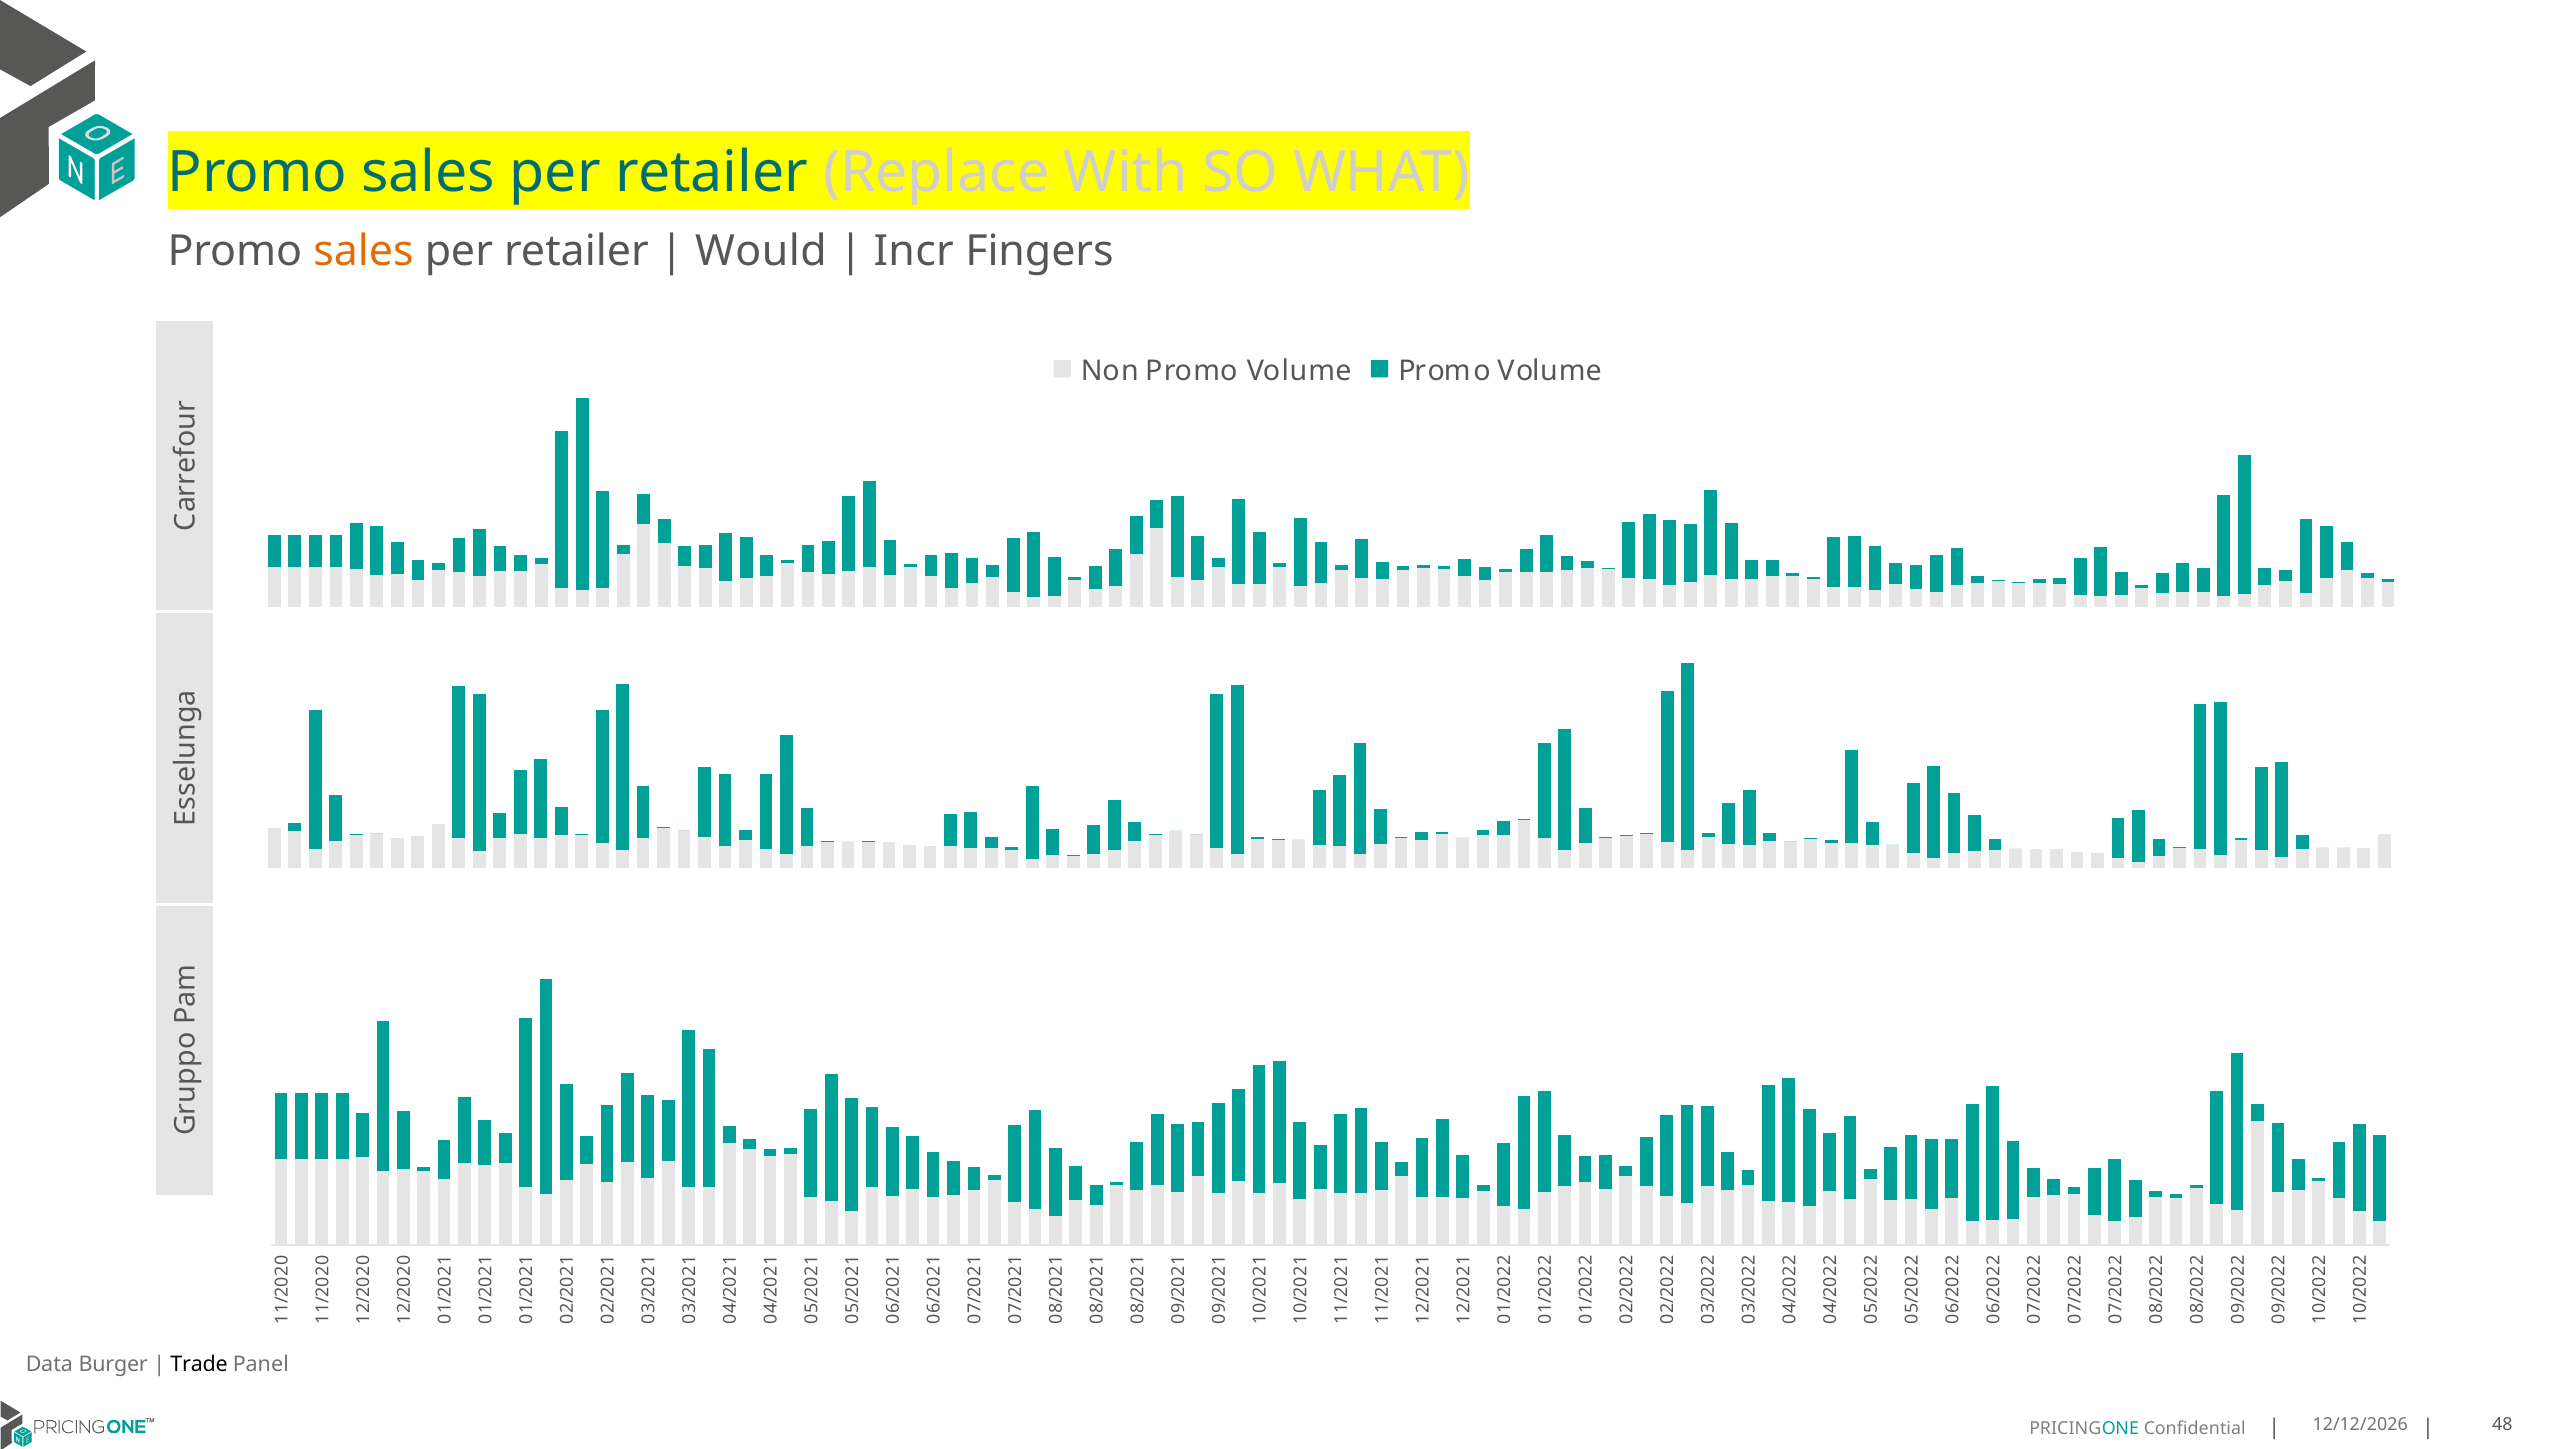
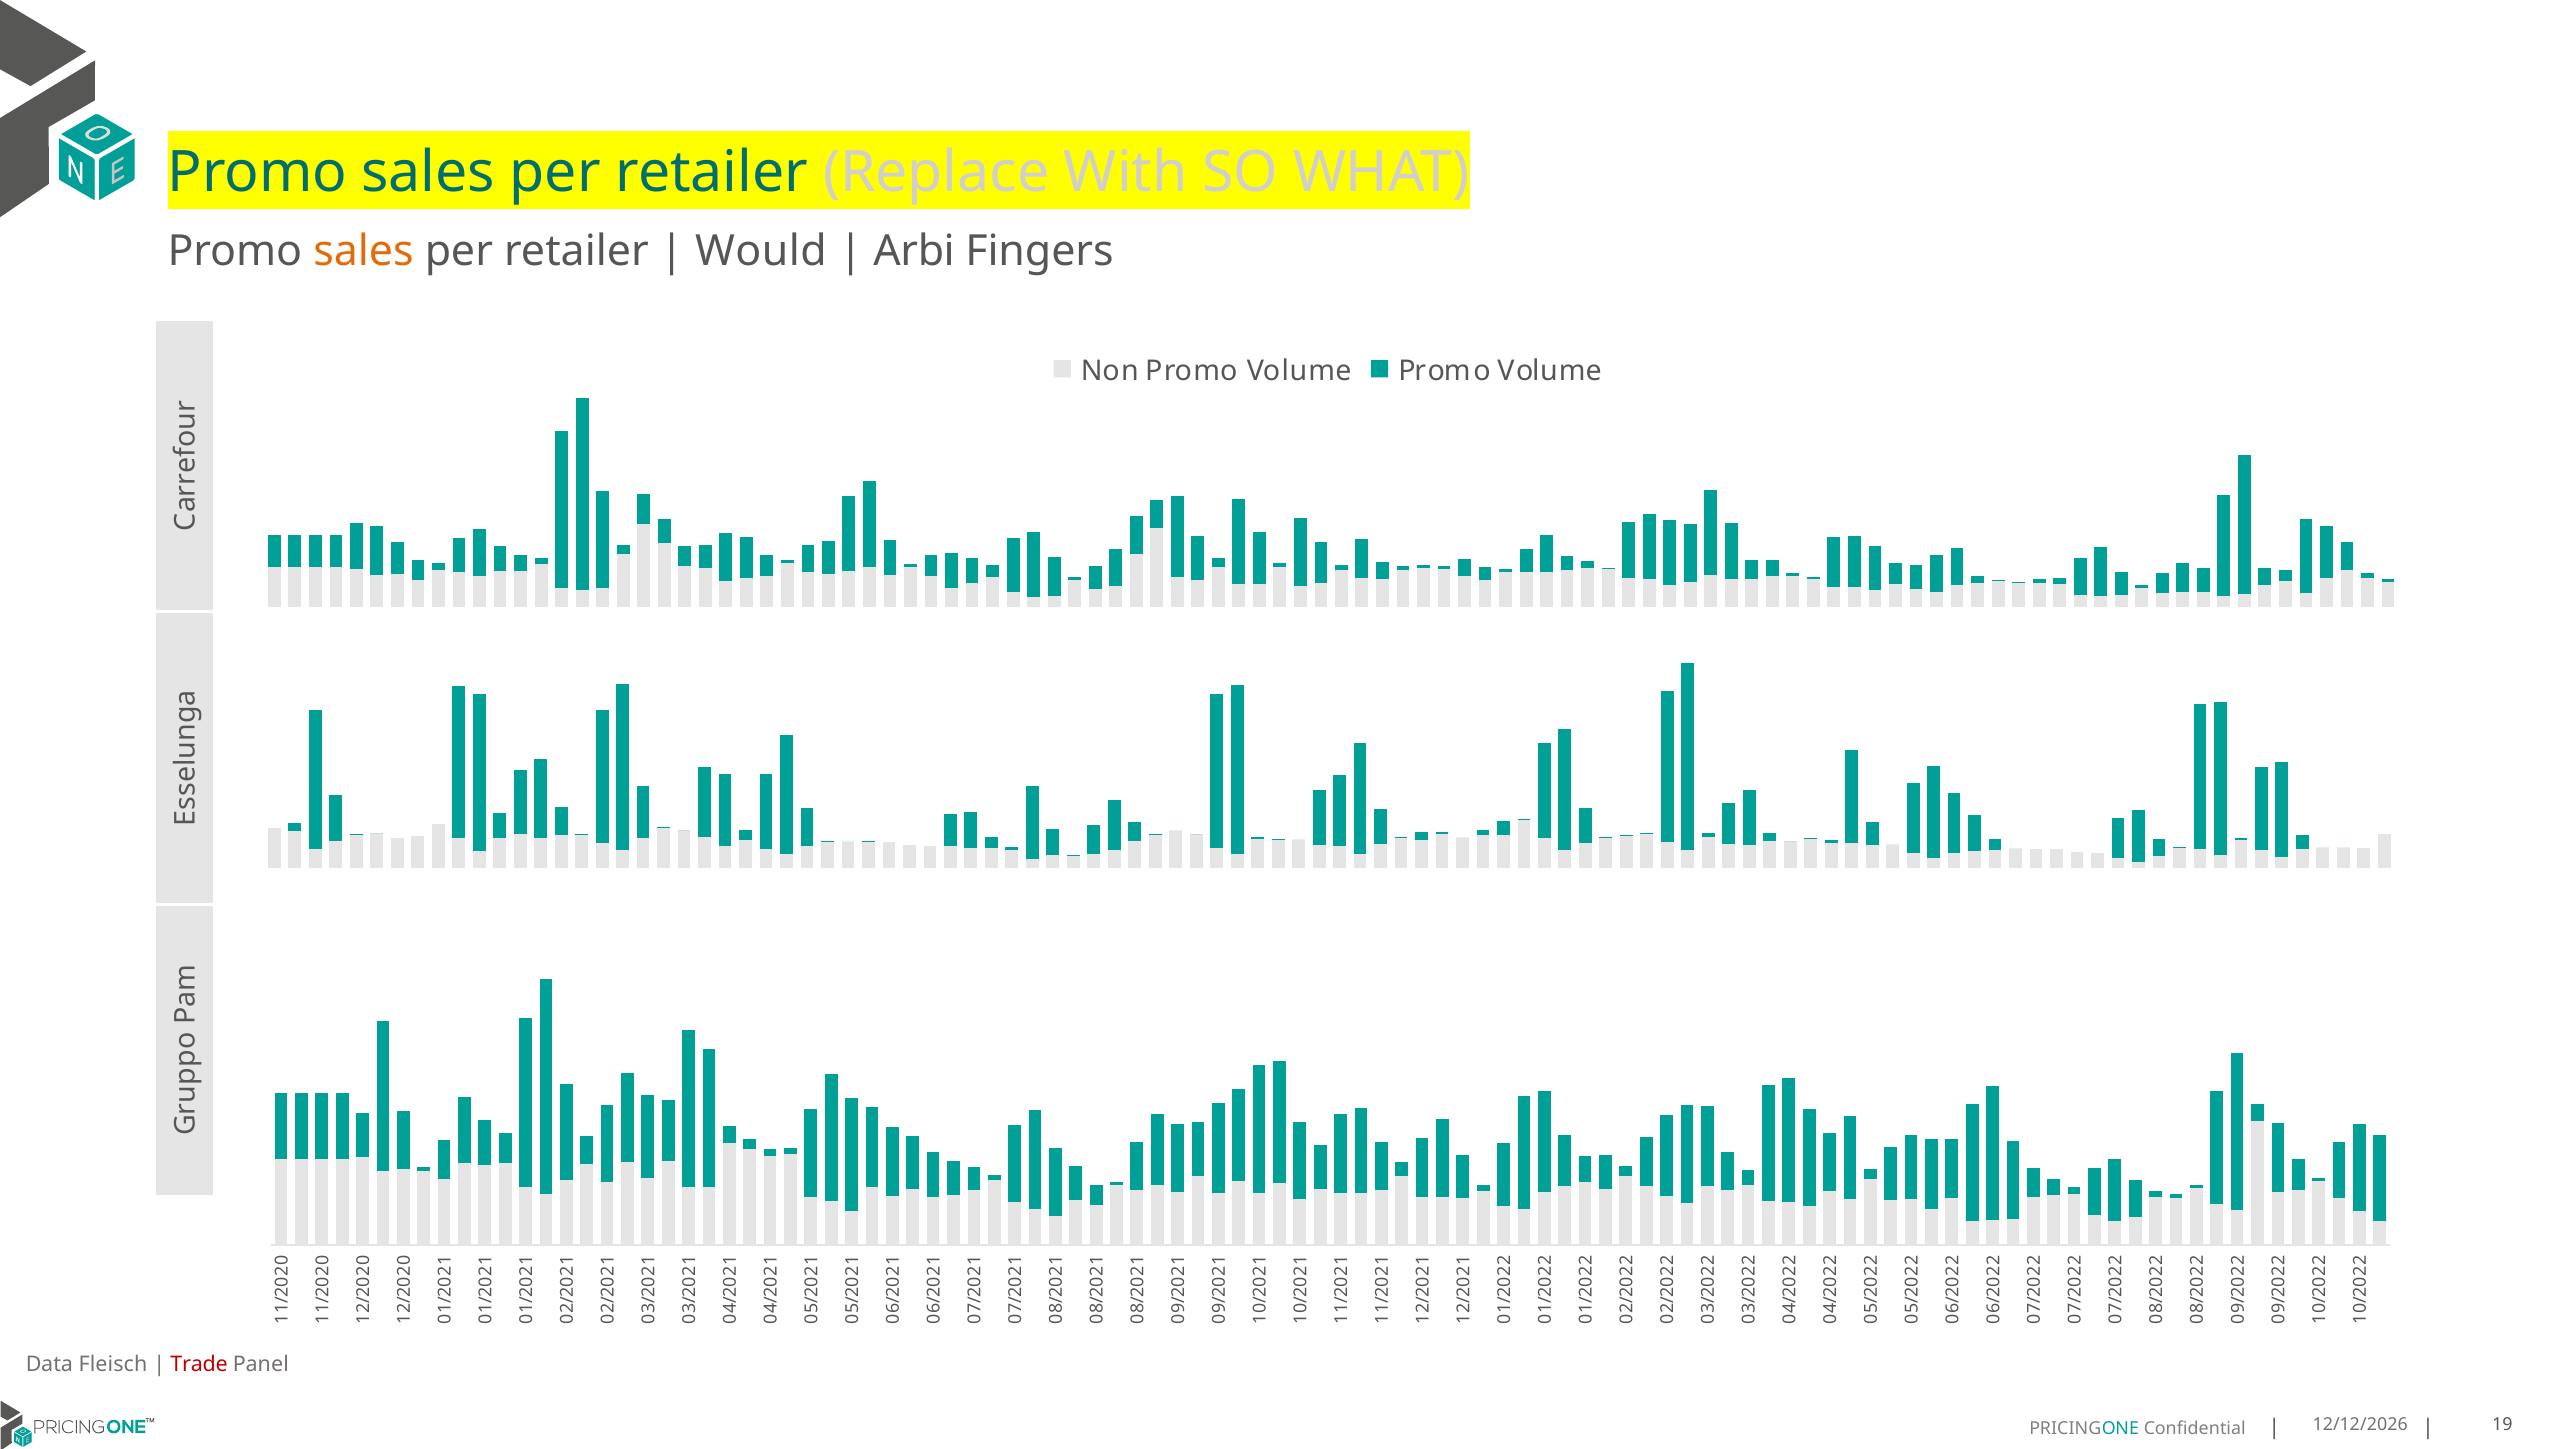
Incr: Incr -> Arbi (914, 251)
Burger: Burger -> Fleisch (113, 1365)
Trade colour: black -> red (199, 1365)
48: 48 -> 19 (2502, 1425)
